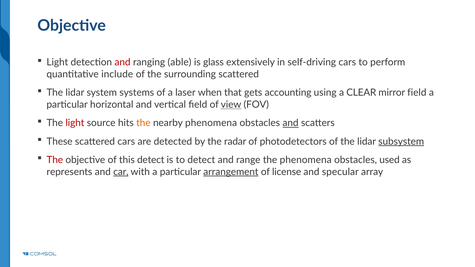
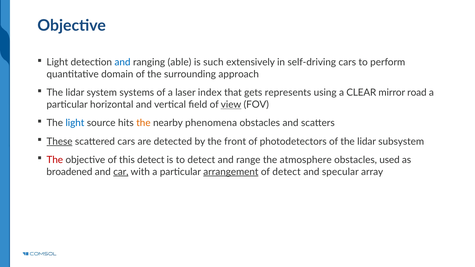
and colour: red -> blue (123, 62)
glass: glass -> such (213, 62)
include: include -> domain (117, 74)
surrounding scattered: scattered -> approach (239, 74)
when: when -> index (210, 93)
accounting: accounting -> represents (288, 93)
mirror field: field -> road (417, 93)
light colour: red -> blue (75, 123)
and underline: present -> none (291, 123)
These underline: none -> present (60, 142)
radar: radar -> front (235, 142)
subsystem underline: present -> none (401, 142)
the phenomena: phenomena -> atmosphere (306, 160)
represents: represents -> broadened (69, 172)
of license: license -> detect (287, 172)
